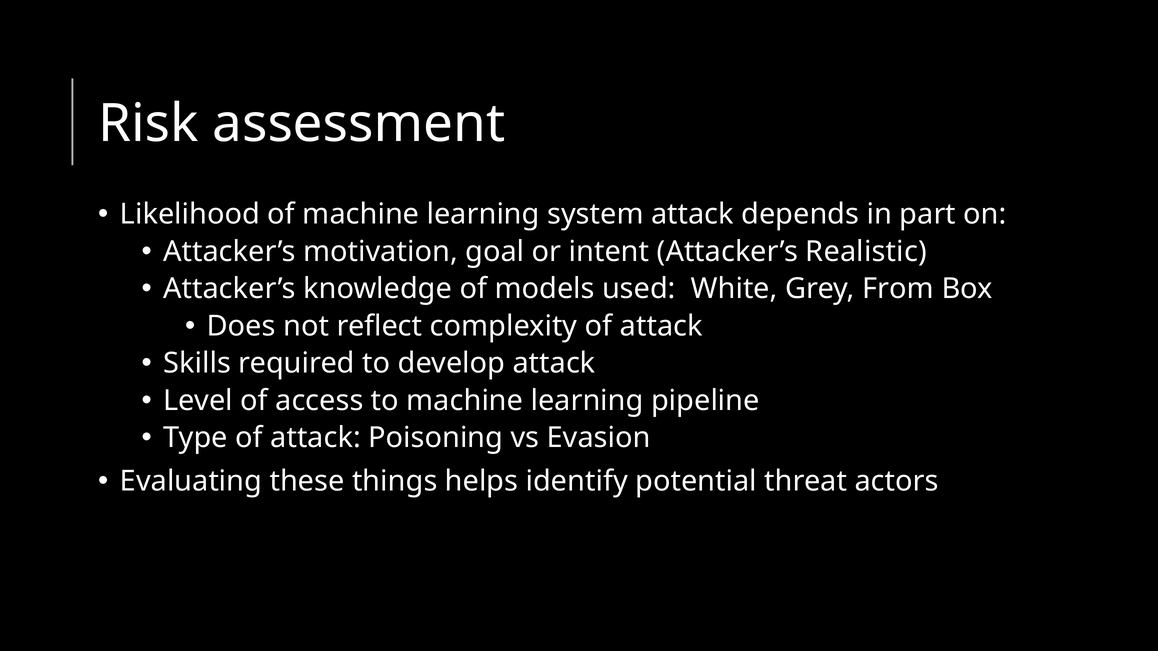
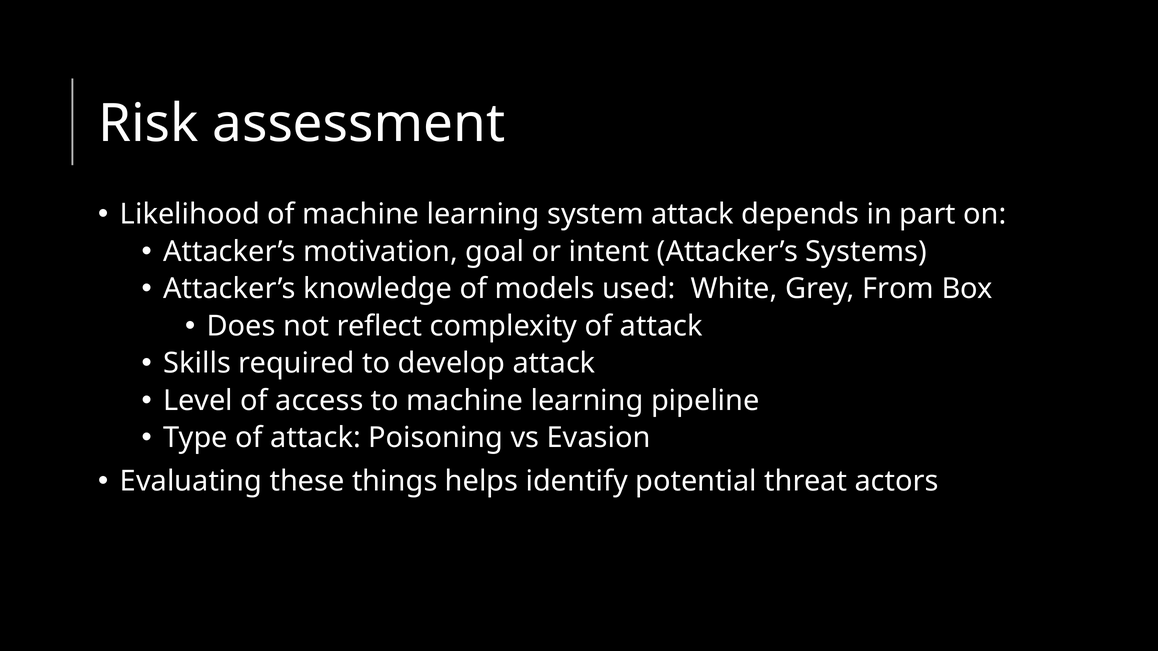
Realistic: Realistic -> Systems (866, 252)
